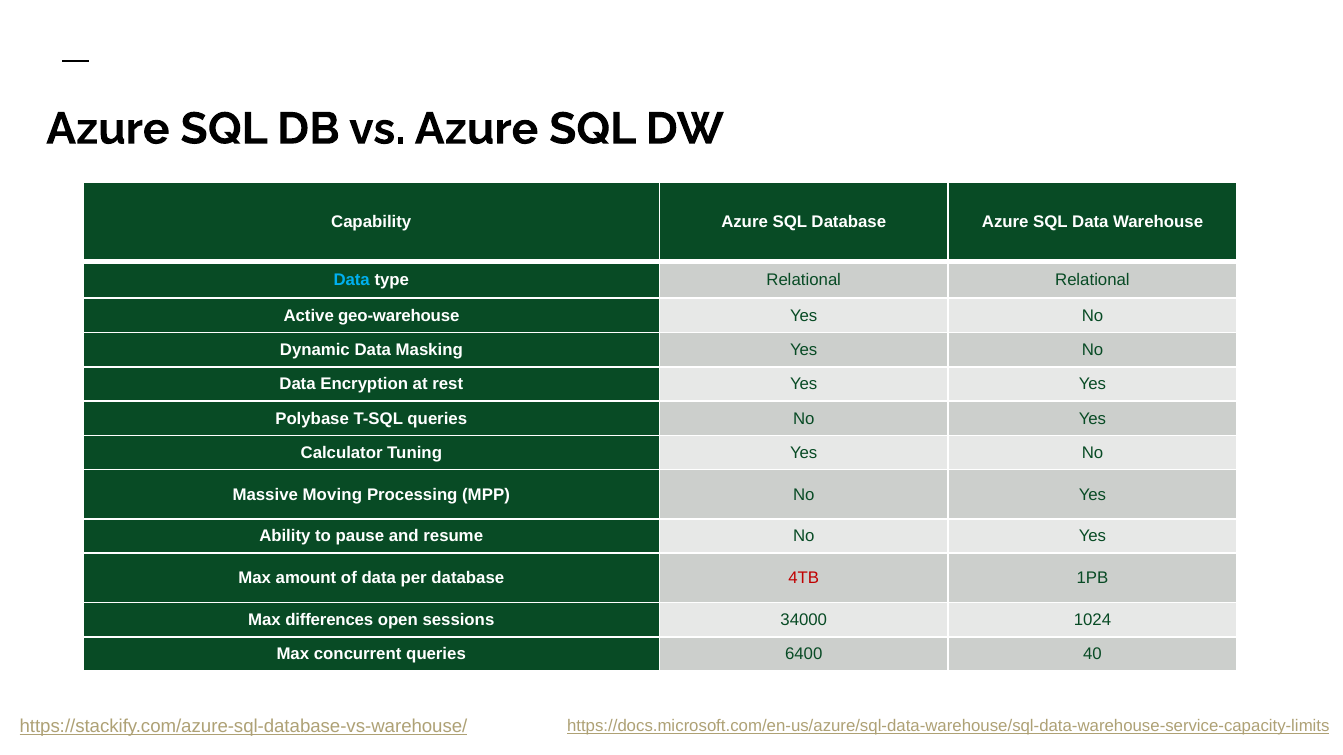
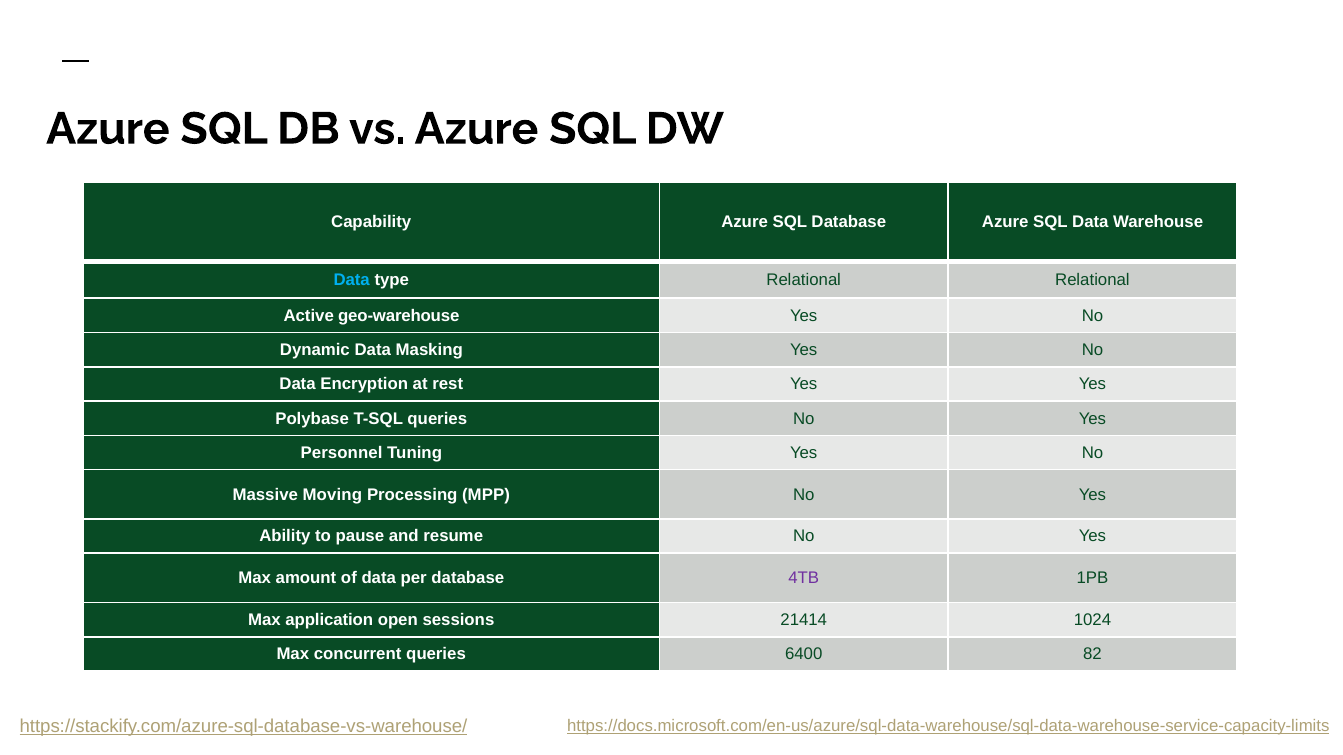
Calculator: Calculator -> Personnel (342, 453)
4TB colour: red -> purple (804, 578)
differences: differences -> application (329, 620)
34000: 34000 -> 21414 (804, 620)
40: 40 -> 82 (1092, 655)
